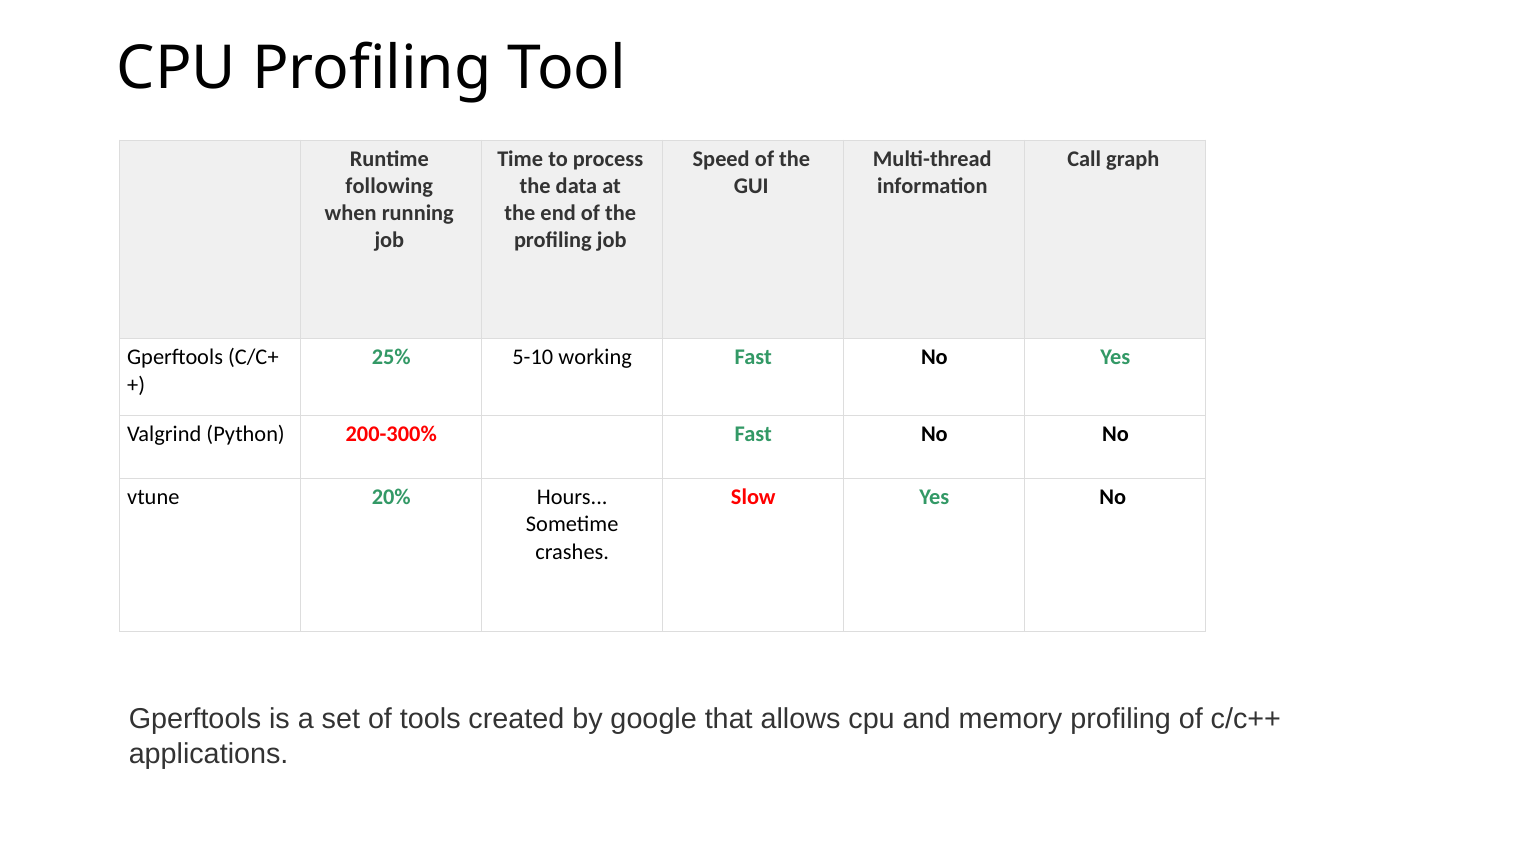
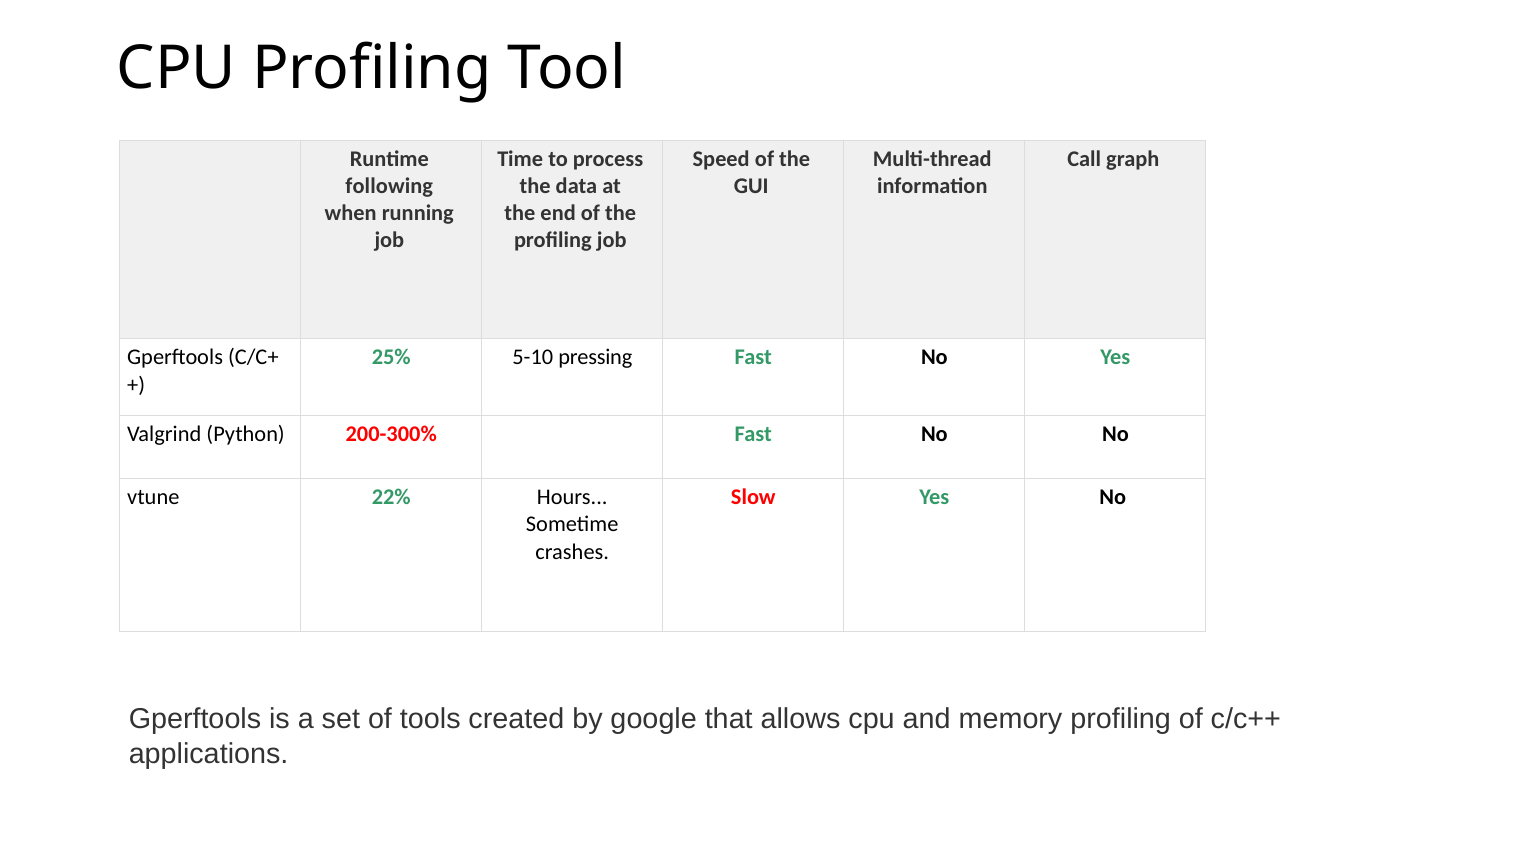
working: working -> pressing (595, 358)
20%: 20% -> 22% (391, 497)
